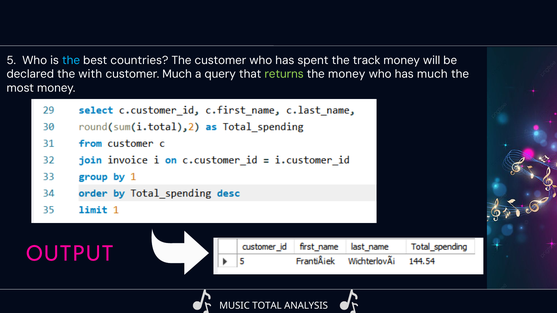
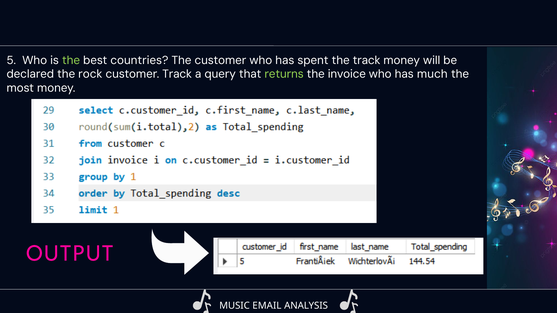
the colour: light blue -> light green (71, 60)
with: with -> rock (90, 74)
customer Much: Much -> Track (177, 74)
the money: money -> invoice (347, 74)
TOTAL: TOTAL -> EMAIL (267, 306)
